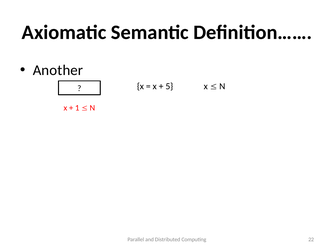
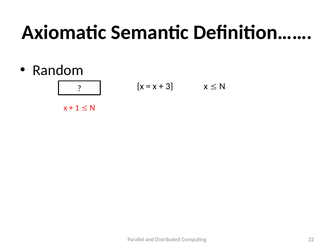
Another: Another -> Random (58, 70)
5: 5 -> 3 (169, 86)
